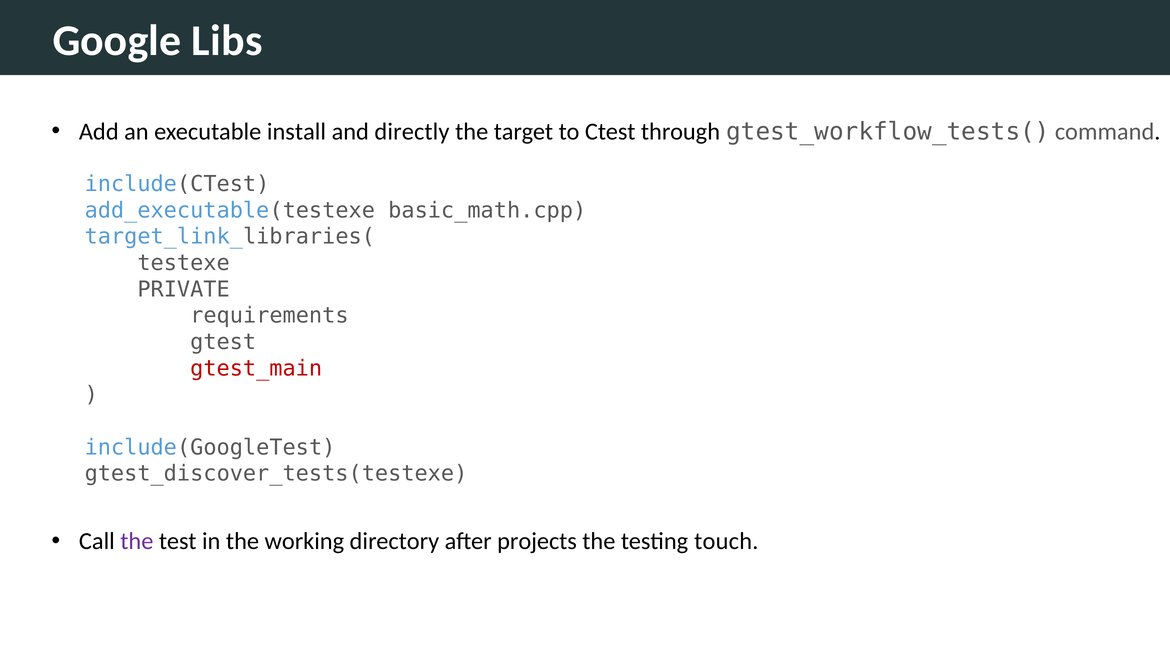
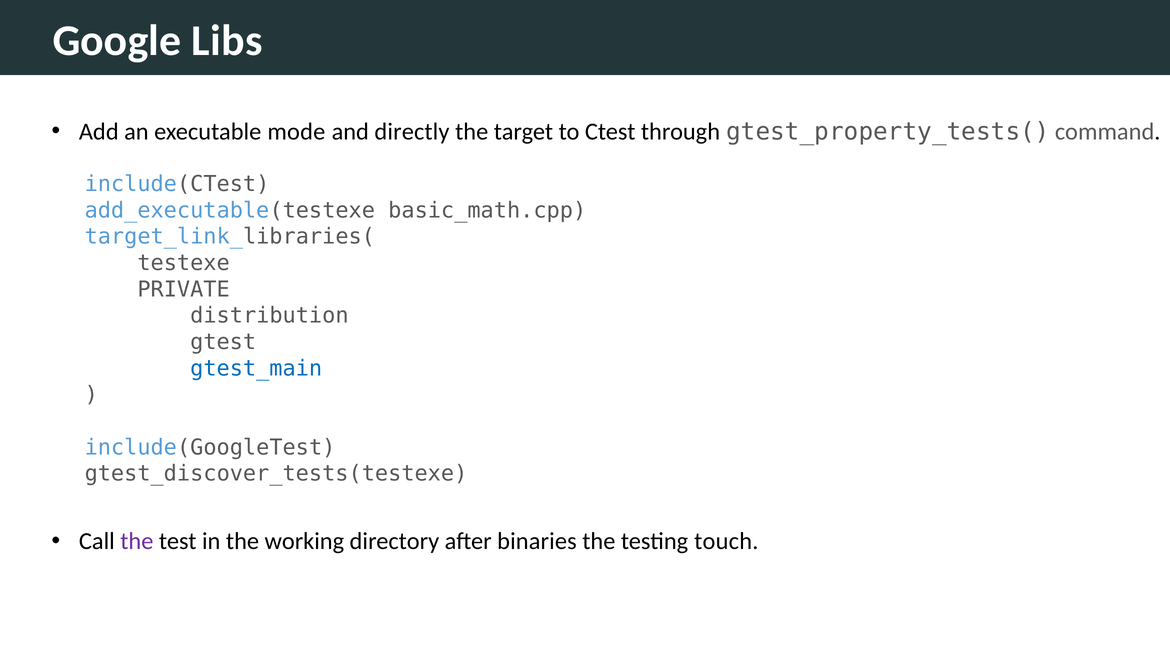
install: install -> mode (296, 132)
gtest_workflow_tests(: gtest_workflow_tests( -> gtest_property_tests( (888, 132)
requirements: requirements -> distribution (269, 316)
gtest_main colour: red -> blue (256, 368)
projects: projects -> binaries (537, 541)
